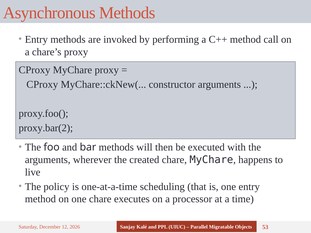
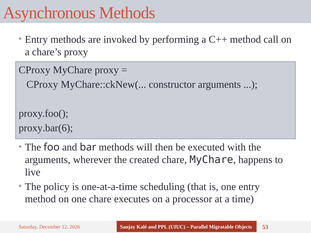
proxy.bar(2: proxy.bar(2 -> proxy.bar(6 (46, 128)
